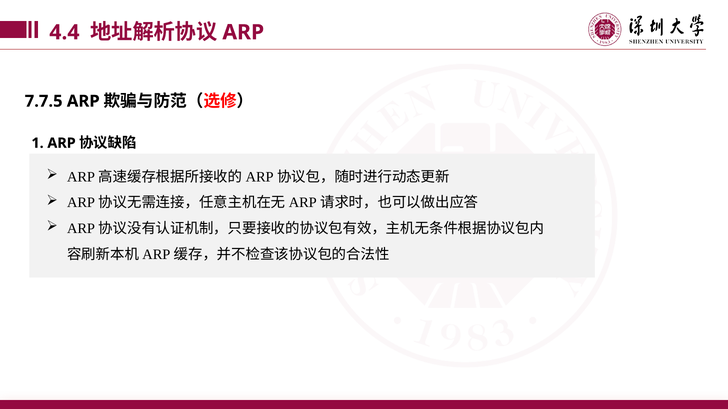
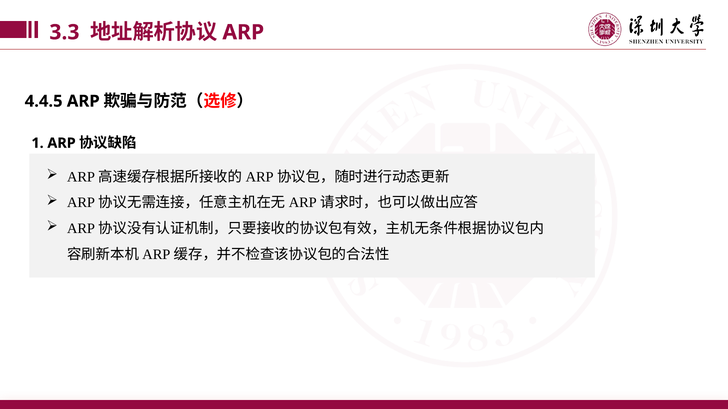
4.4: 4.4 -> 3.3 (64, 32)
7.7.5: 7.7.5 -> 4.4.5 (44, 101)
